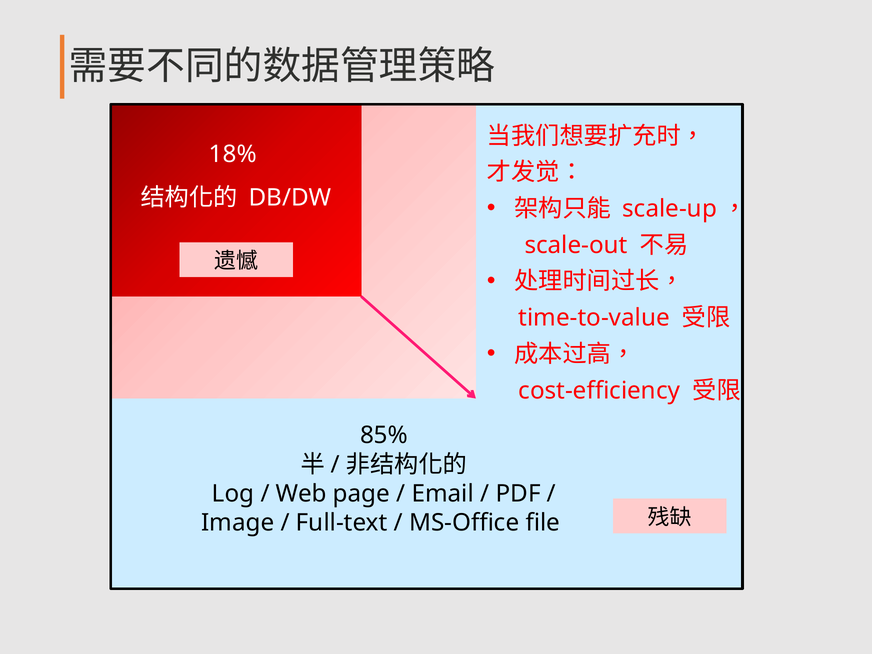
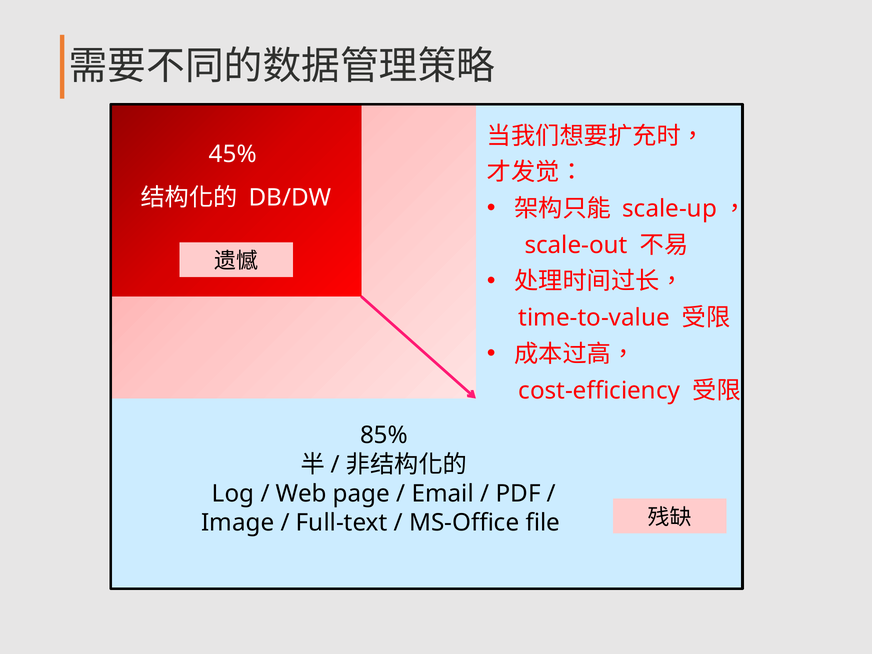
18%: 18% -> 45% (233, 154)
